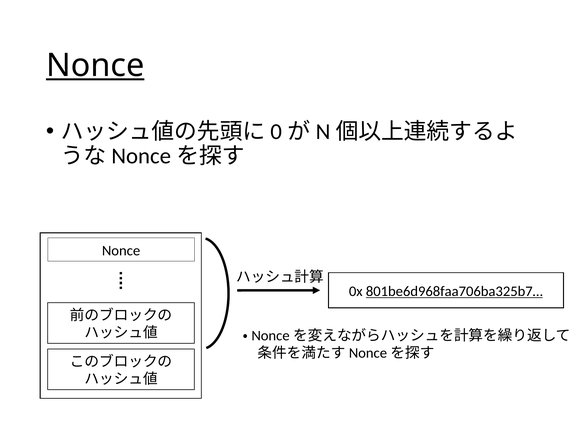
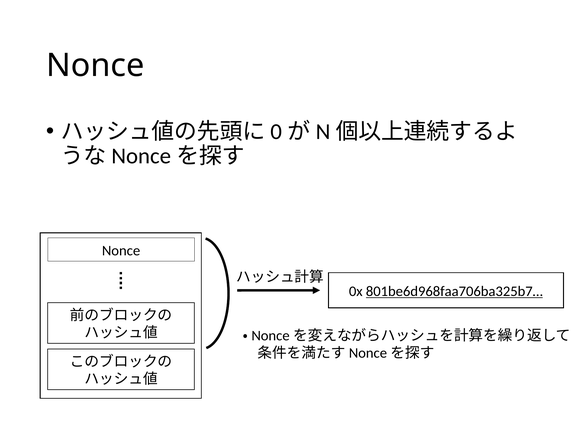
Nonce underline: present -> none (95, 66)
